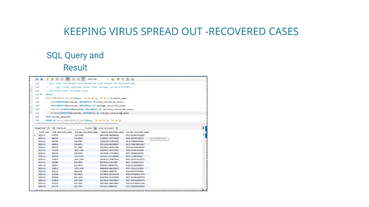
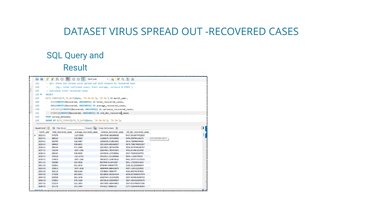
KEEPING: KEEPING -> DATASET (85, 32)
